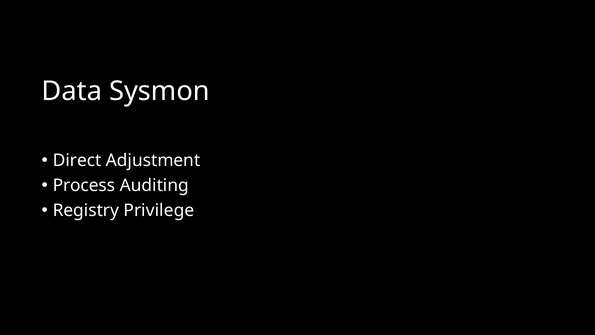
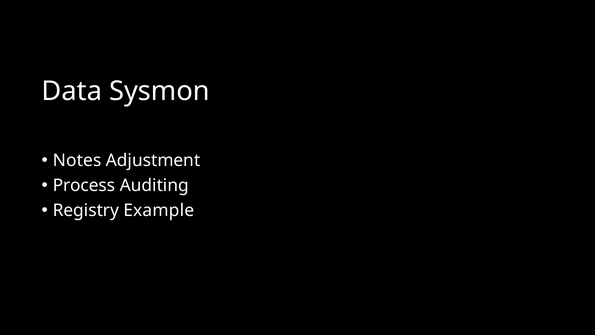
Direct: Direct -> Notes (77, 160)
Privilege: Privilege -> Example (159, 210)
